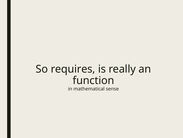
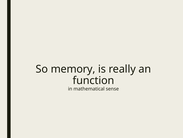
requires: requires -> memory (73, 69)
